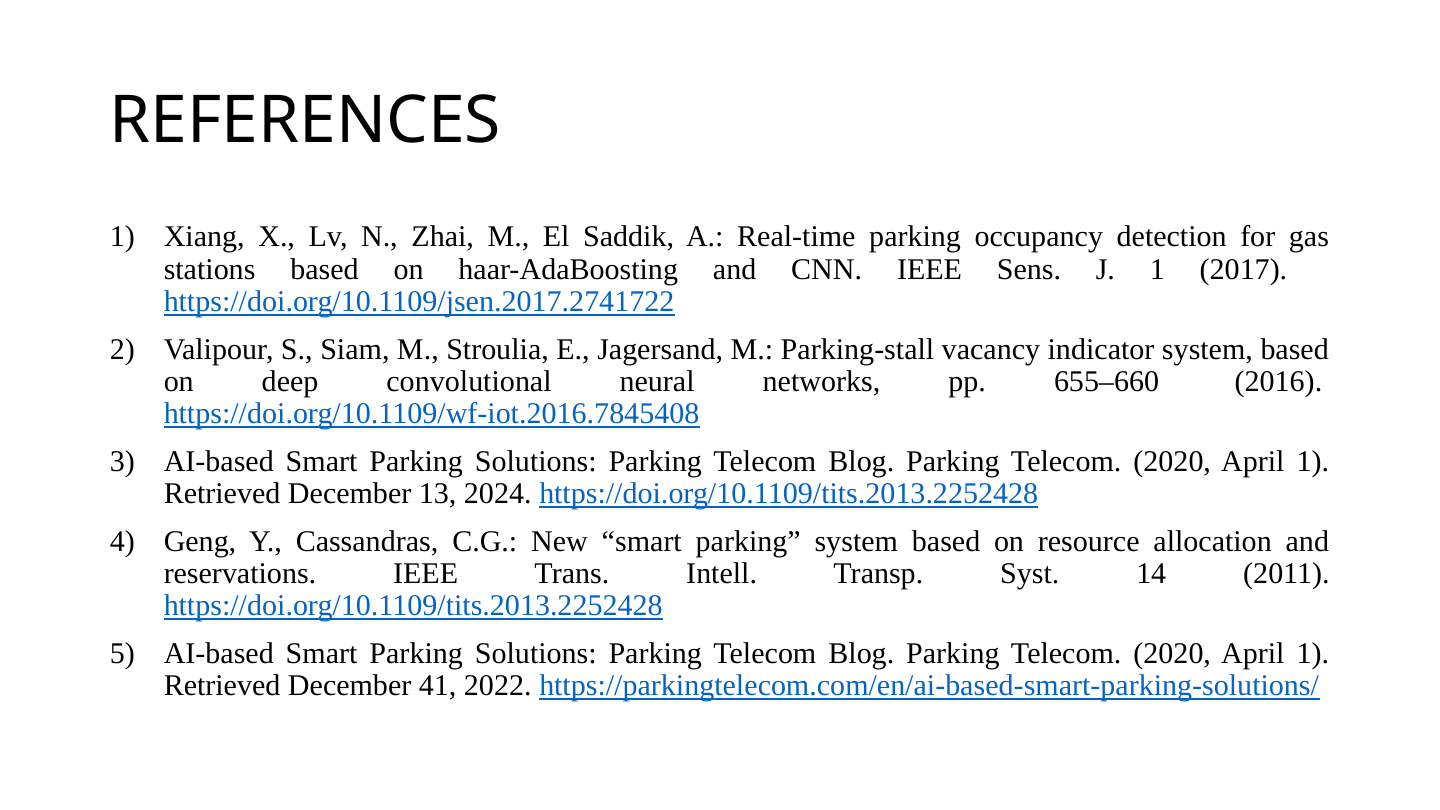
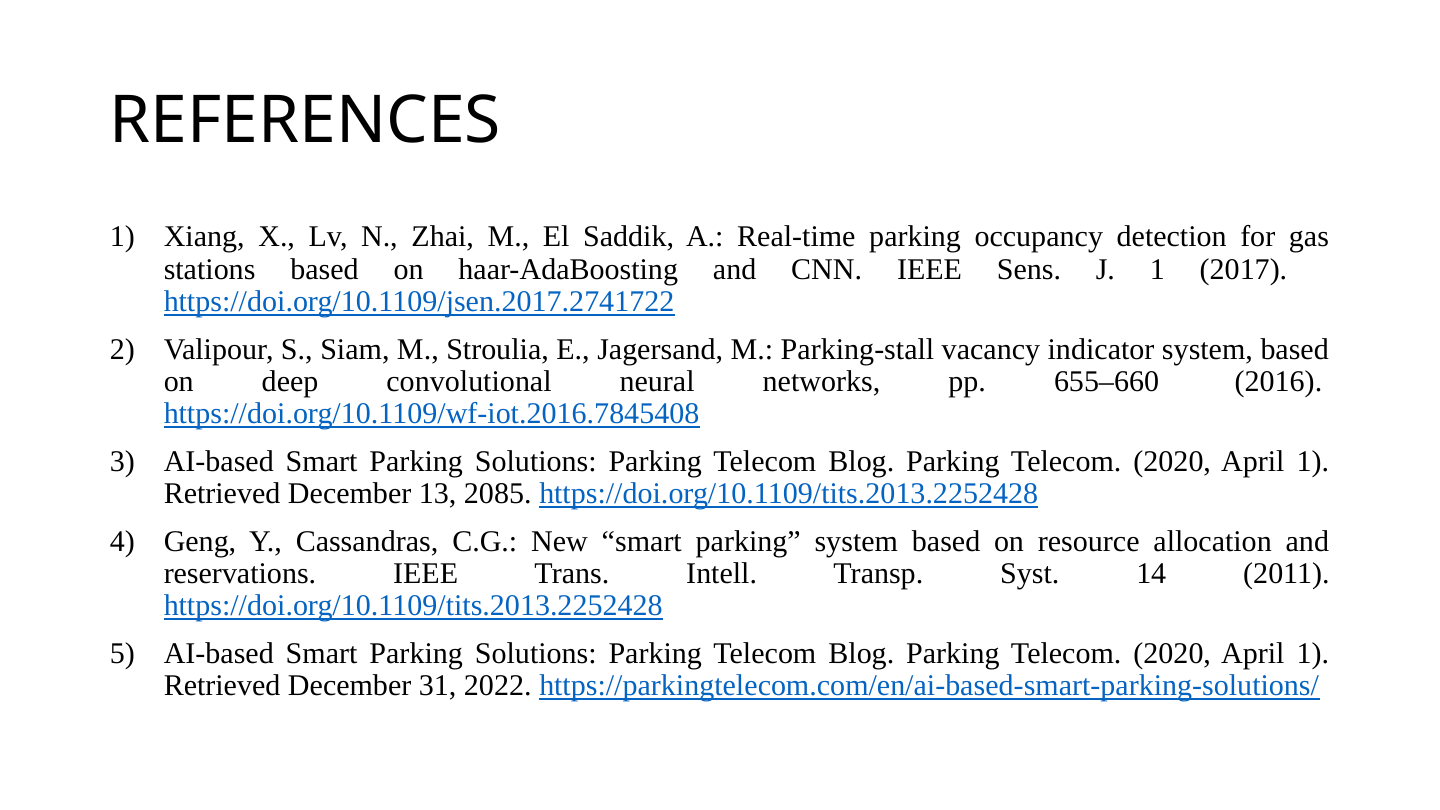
2024: 2024 -> 2085 (498, 494)
41: 41 -> 31 (438, 686)
